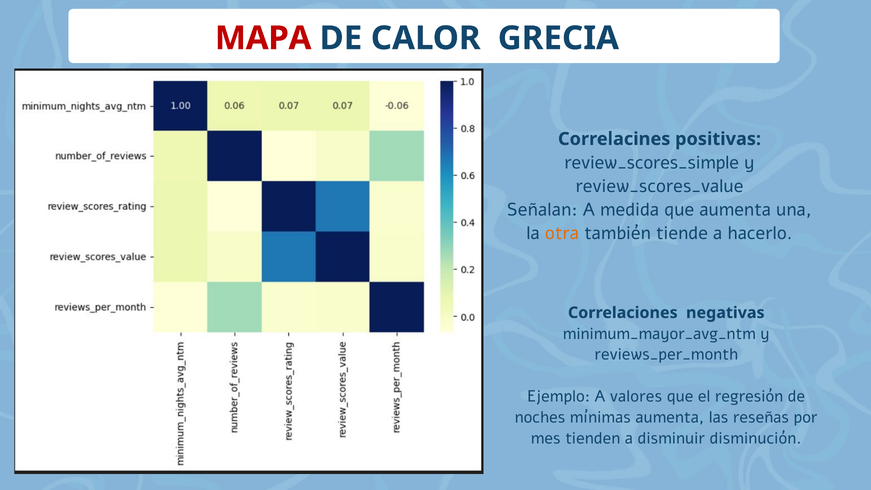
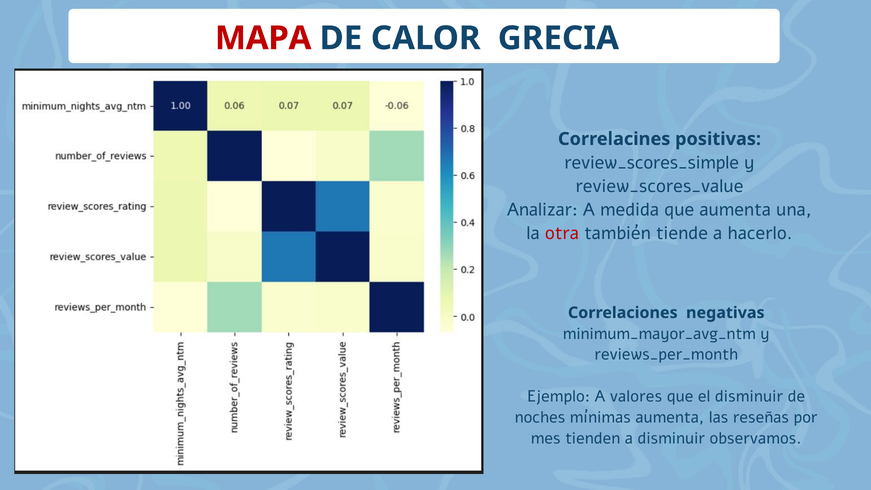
Señalan: Señalan -> Analizar (542, 210)
otra colour: orange -> red (562, 233)
el regresión: regresión -> disminuir (749, 397)
disminución: disminución -> observamos (756, 438)
